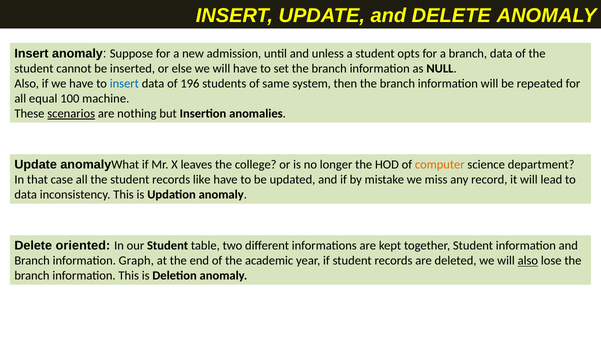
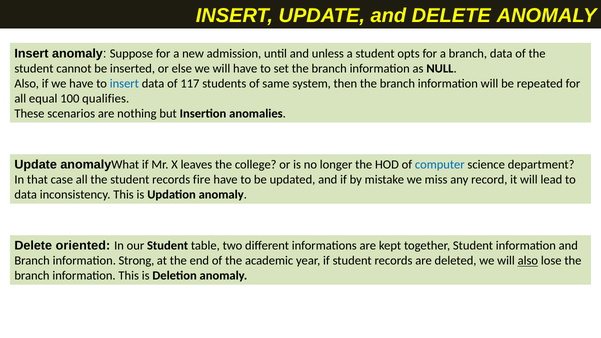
196: 196 -> 117 (190, 84)
machine: machine -> qualifies (106, 99)
scenarios underline: present -> none (71, 114)
computer colour: orange -> blue (440, 165)
like: like -> fire (202, 180)
Graph: Graph -> Strong (136, 261)
